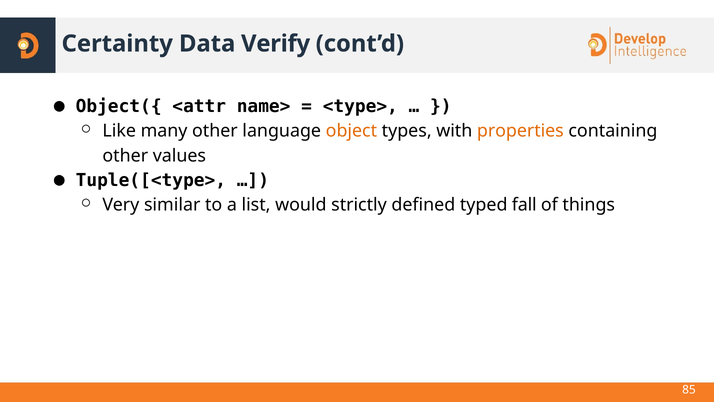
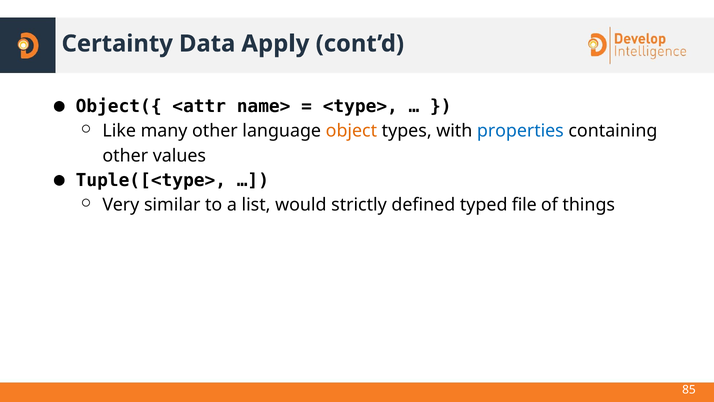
Verify: Verify -> Apply (275, 44)
properties colour: orange -> blue (520, 131)
fall: fall -> file (524, 205)
